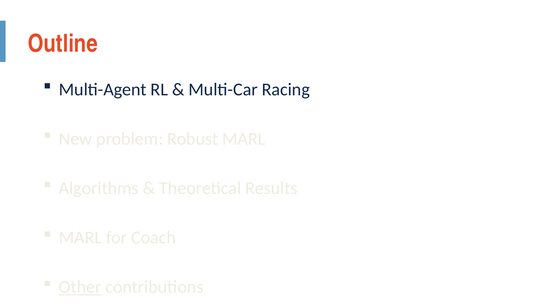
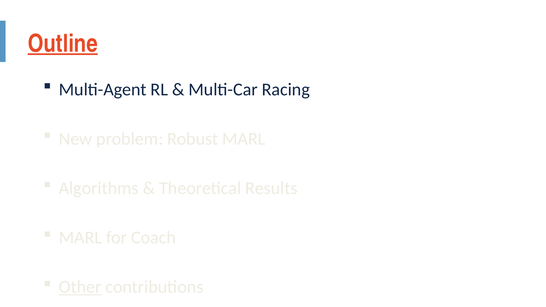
Outline underline: none -> present (63, 44)
